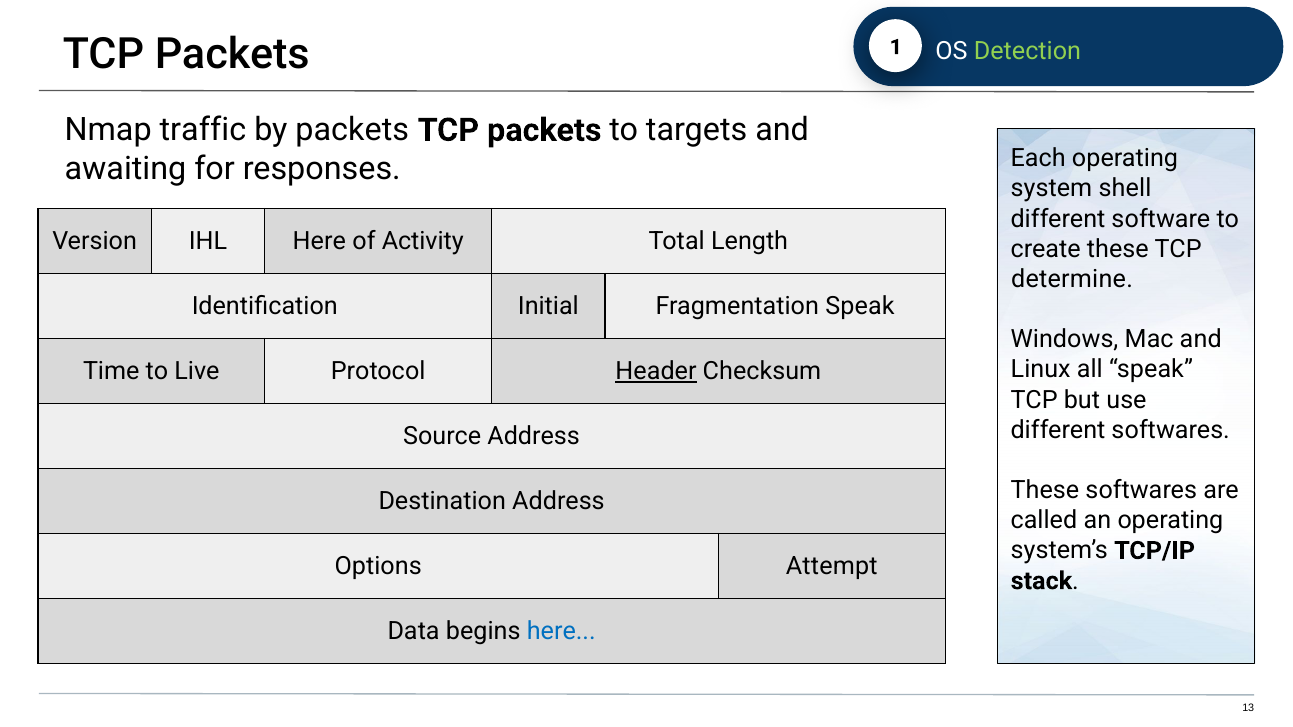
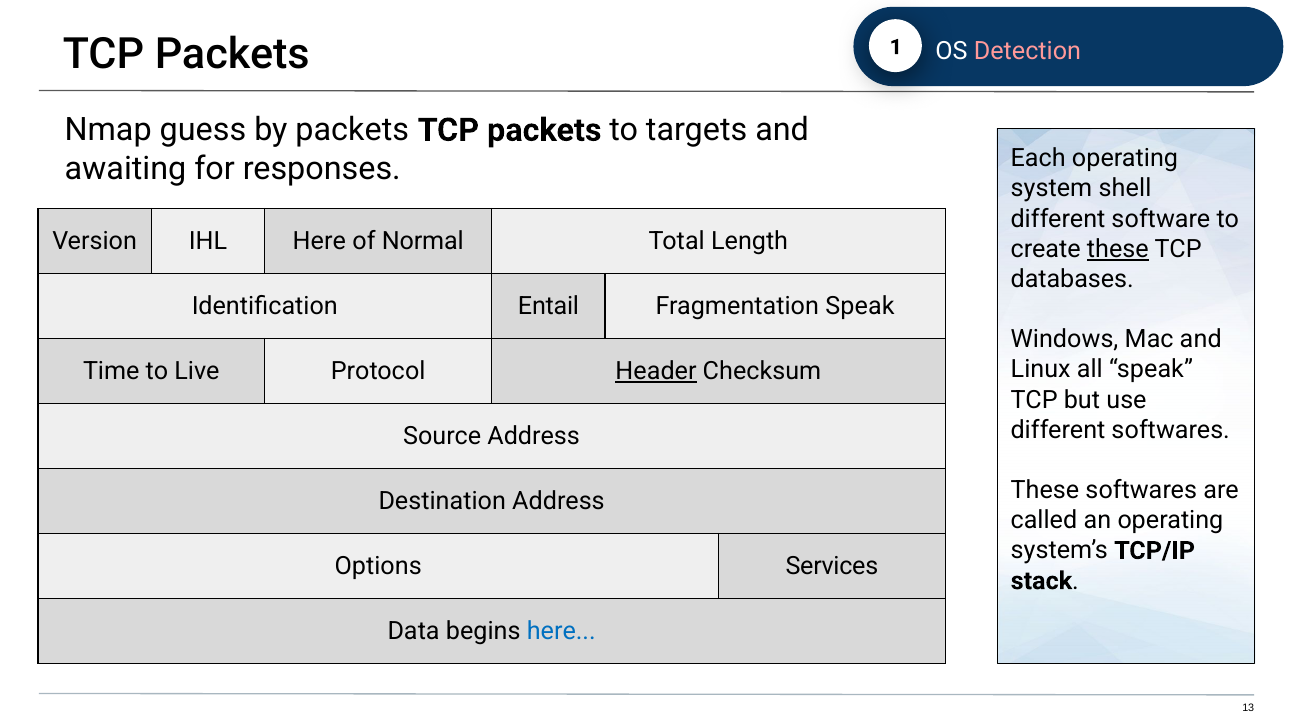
Detection colour: light green -> pink (1027, 51)
traffic: traffic -> guess (203, 130)
Activity: Activity -> Normal (423, 241)
these underline: none -> present (1118, 249)
determine: determine -> databases (1072, 279)
Initial: Initial -> Entail (548, 306)
Attempt: Attempt -> Services (832, 567)
